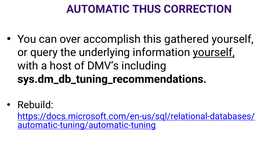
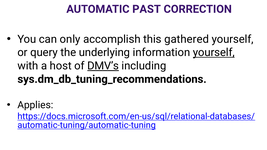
THUS: THUS -> PAST (147, 9)
over: over -> only (70, 39)
DMV’s underline: none -> present (103, 66)
Rebuild: Rebuild -> Applies (35, 105)
